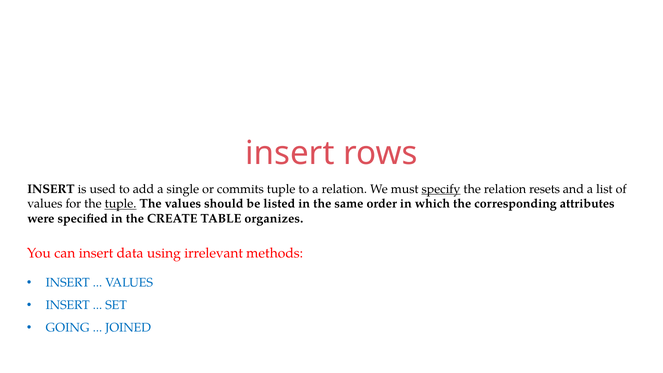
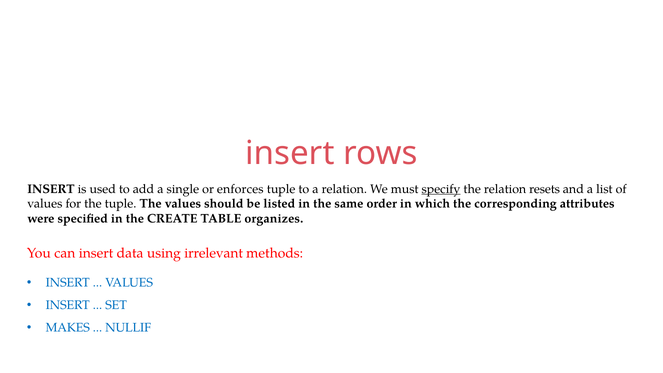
commits: commits -> enforces (240, 189)
tuple underline: present -> none (121, 204)
GOING: GOING -> MAKES (68, 328)
JOINED: JOINED -> NULLIF (128, 328)
